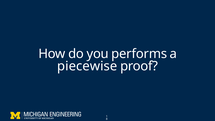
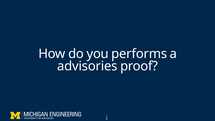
piecewise: piecewise -> advisories (87, 66)
